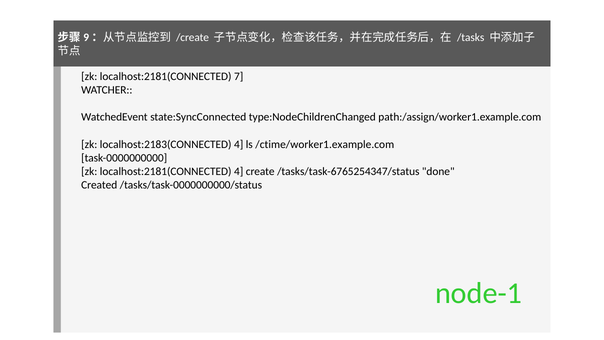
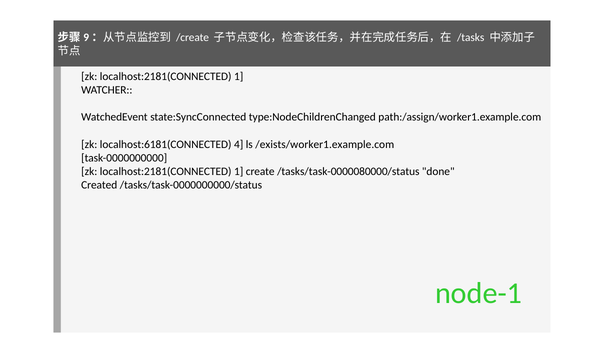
7: 7 -> 1 (239, 76)
localhost:2183(CONNECTED: localhost:2183(CONNECTED -> localhost:6181(CONNECTED (166, 144)
/ctime/worker1.example.com: /ctime/worker1.example.com -> /exists/worker1.example.com (325, 144)
4: 4 -> 1 (239, 171)
/tasks/task-6765254347/status: /tasks/task-6765254347/status -> /tasks/task-0000080000/status (348, 171)
